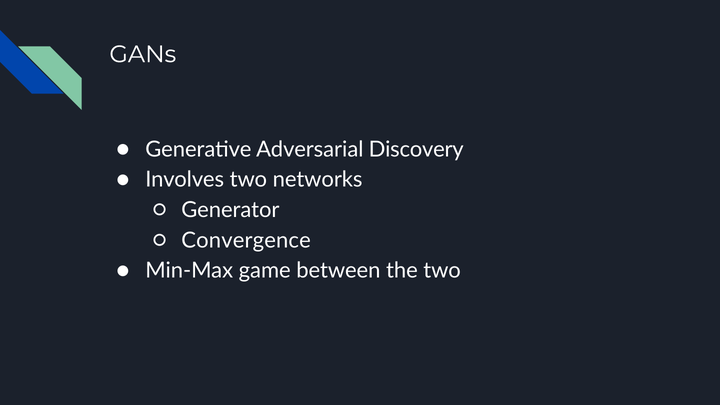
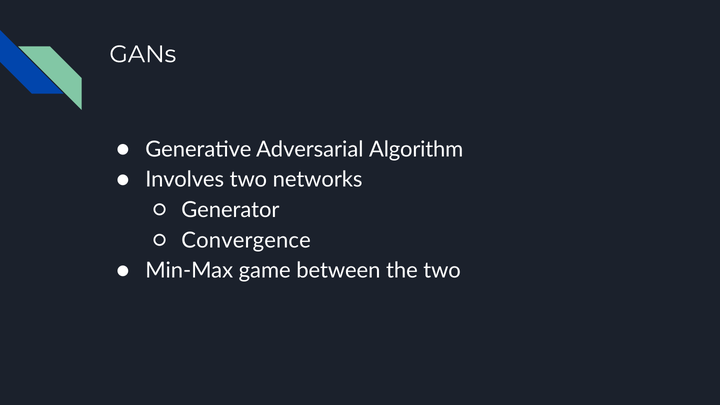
Discovery: Discovery -> Algorithm (416, 149)
